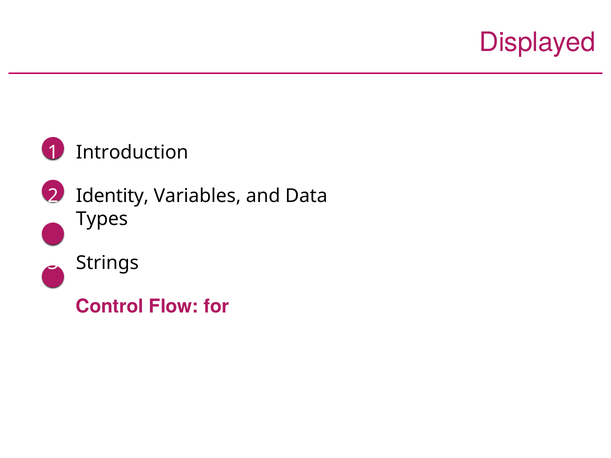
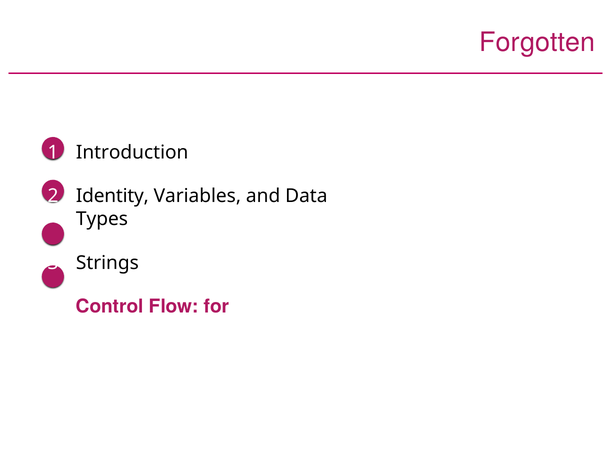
Displayed: Displayed -> Forgotten (537, 42)
